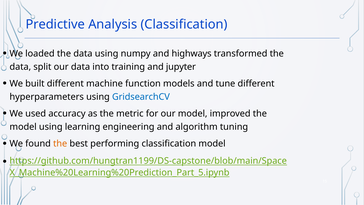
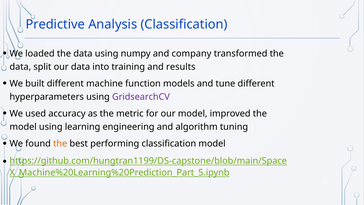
highways: highways -> company (191, 54)
jupyter: jupyter -> results (181, 67)
GridsearchCV colour: blue -> purple (141, 97)
